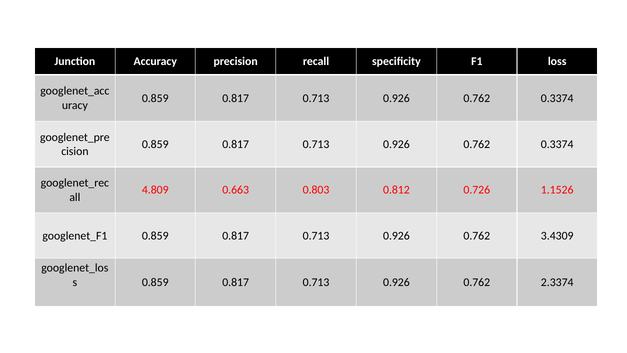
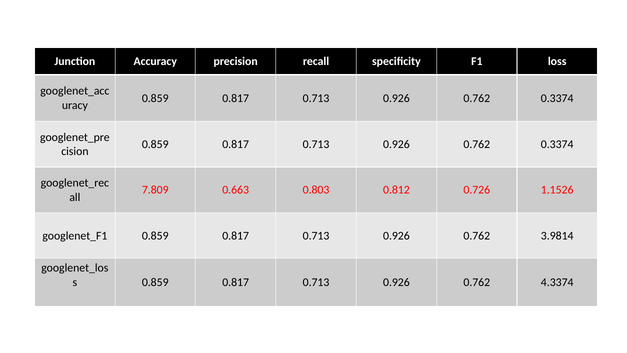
4.809: 4.809 -> 7.809 (155, 190)
3.4309: 3.4309 -> 3.9814 (557, 235)
2.3374: 2.3374 -> 4.3374 (557, 282)
